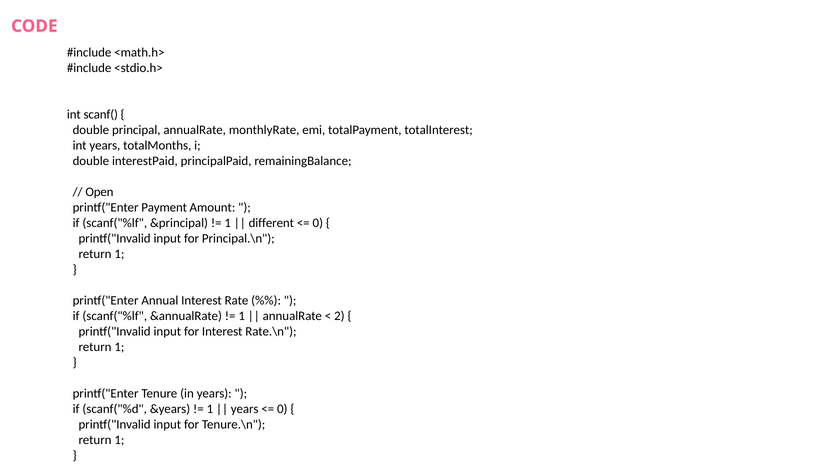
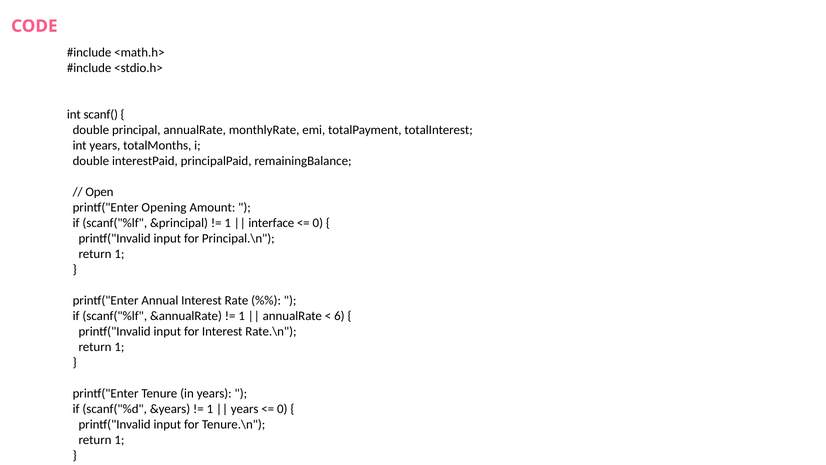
Payment: Payment -> Opening (164, 207)
different: different -> interface (271, 223)
2: 2 -> 6 (339, 316)
